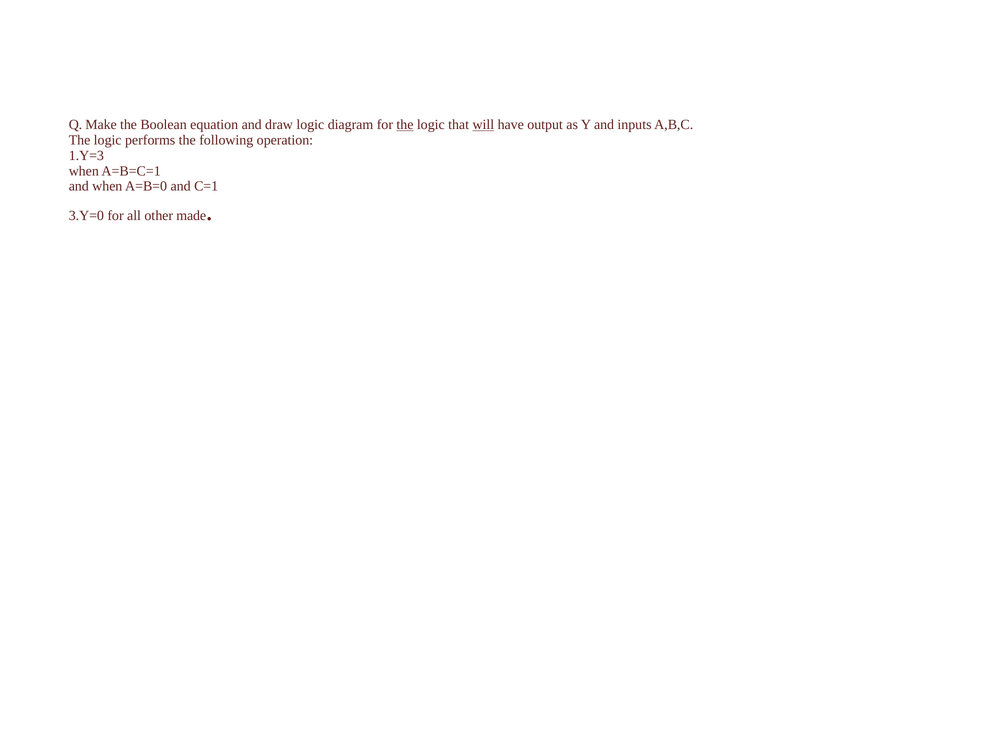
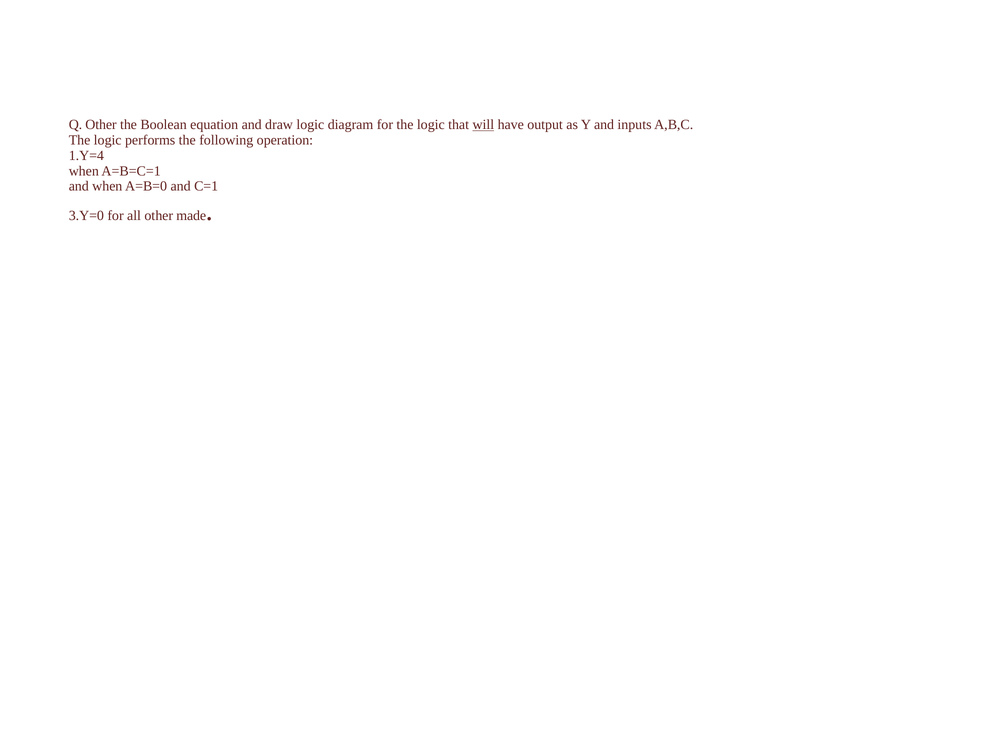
Q Make: Make -> Other (101, 125)
the underline: present -> none (405, 125)
1.Y=3: 1.Y=3 -> 1.Y=4 (86, 156)
